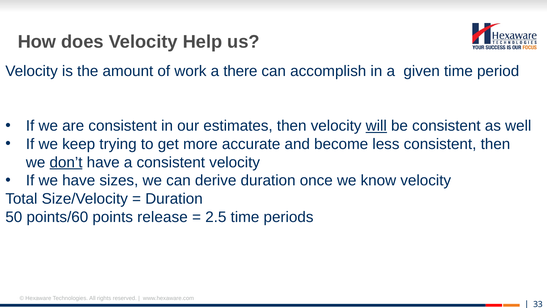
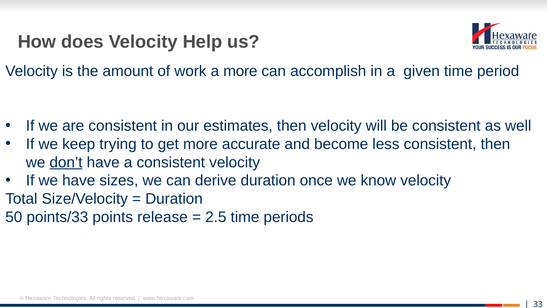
a there: there -> more (240, 71)
will underline: present -> none (376, 126)
points/60: points/60 -> points/33 (57, 217)
